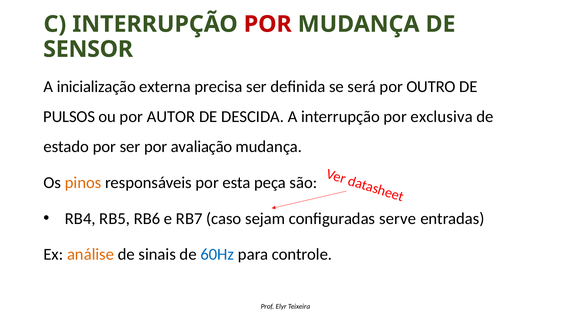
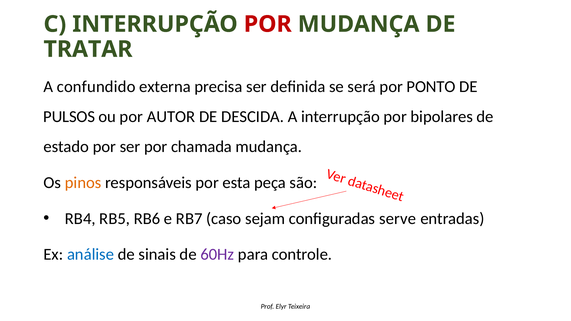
SENSOR: SENSOR -> TRATAR (88, 49)
inicialização: inicialização -> confundido (96, 87)
OUTRO: OUTRO -> PONTO (431, 87)
exclusiva: exclusiva -> bipolares (442, 117)
avaliação: avaliação -> chamada (202, 147)
análise colour: orange -> blue (91, 255)
60Hz colour: blue -> purple (217, 255)
